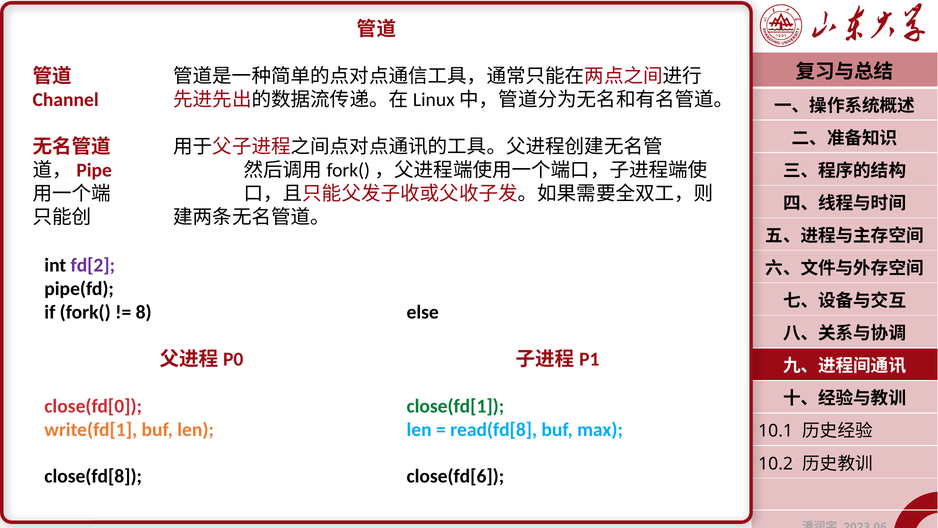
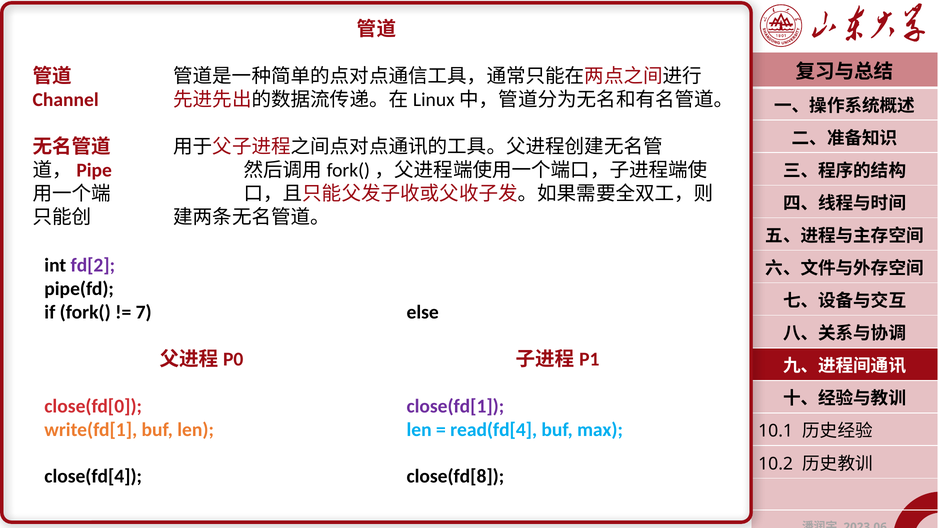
8: 8 -> 7 (144, 312)
close(fd[1 colour: green -> purple (455, 406)
read(fd[8: read(fd[8 -> read(fd[4 (494, 429)
close(fd[8: close(fd[8 -> close(fd[4 (93, 476)
close(fd[6: close(fd[6 -> close(fd[8 (455, 476)
